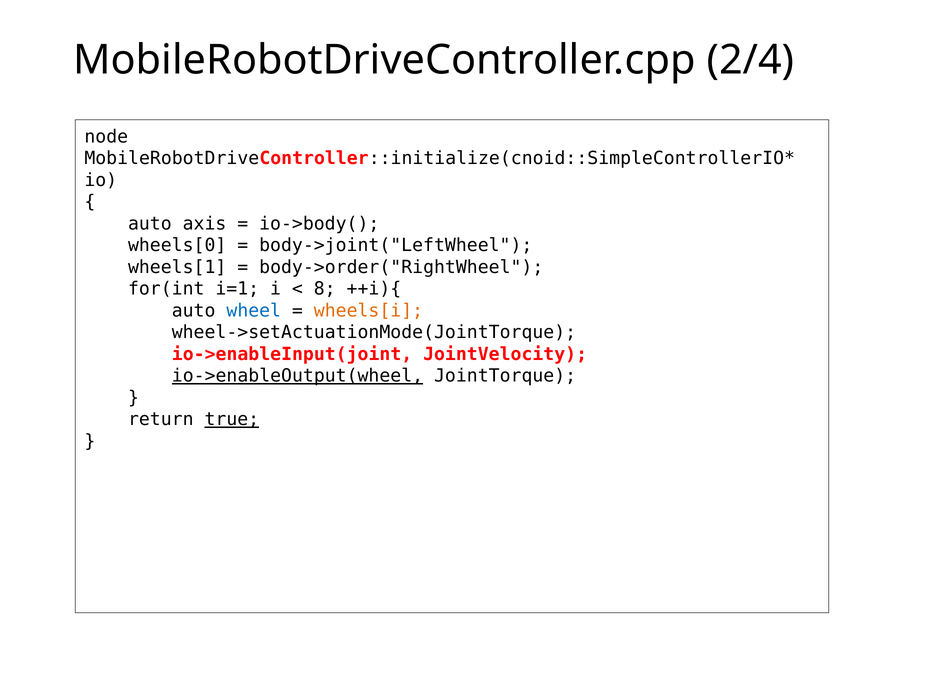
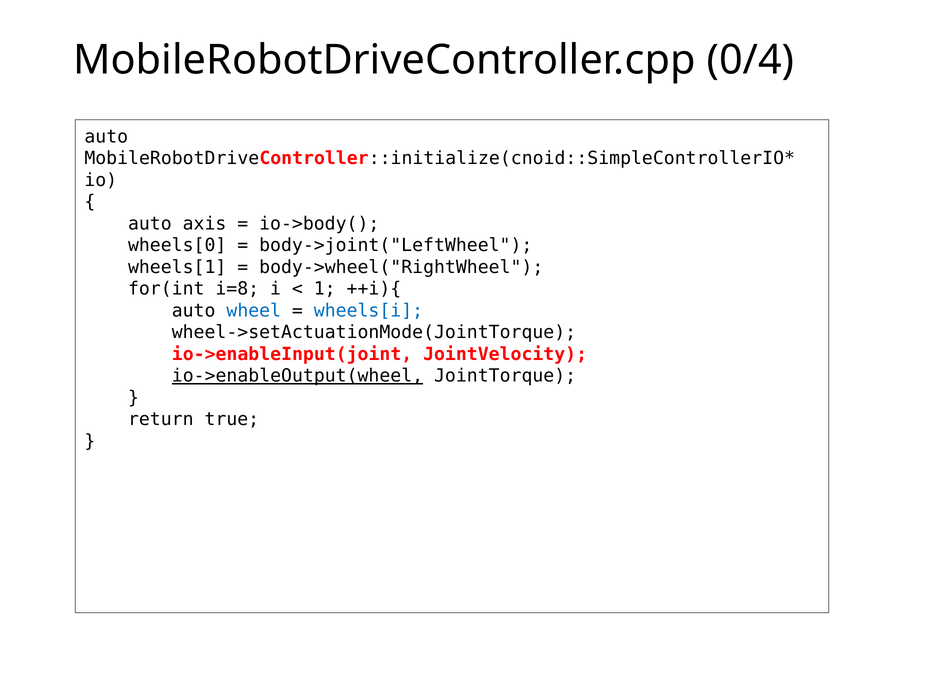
2/4: 2/4 -> 0/4 (751, 60)
node: node -> auto (106, 137)
body->order("RightWheel: body->order("RightWheel -> body->wheel("RightWheel (401, 267)
i=1: i=1 -> i=8 (237, 289)
8: 8 -> 1 (325, 289)
wheels[i colour: orange -> blue (368, 311)
true underline: present -> none (232, 419)
